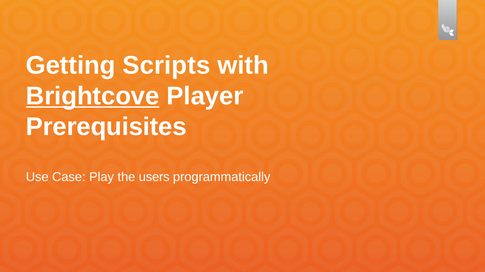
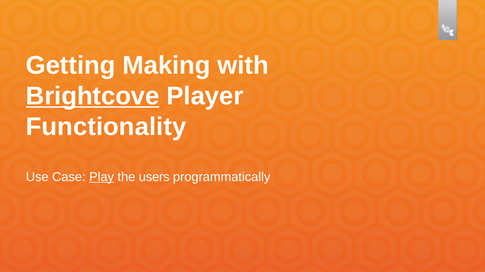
Scripts: Scripts -> Making (167, 66)
Prerequisites: Prerequisites -> Functionality (106, 127)
Play underline: none -> present (102, 177)
